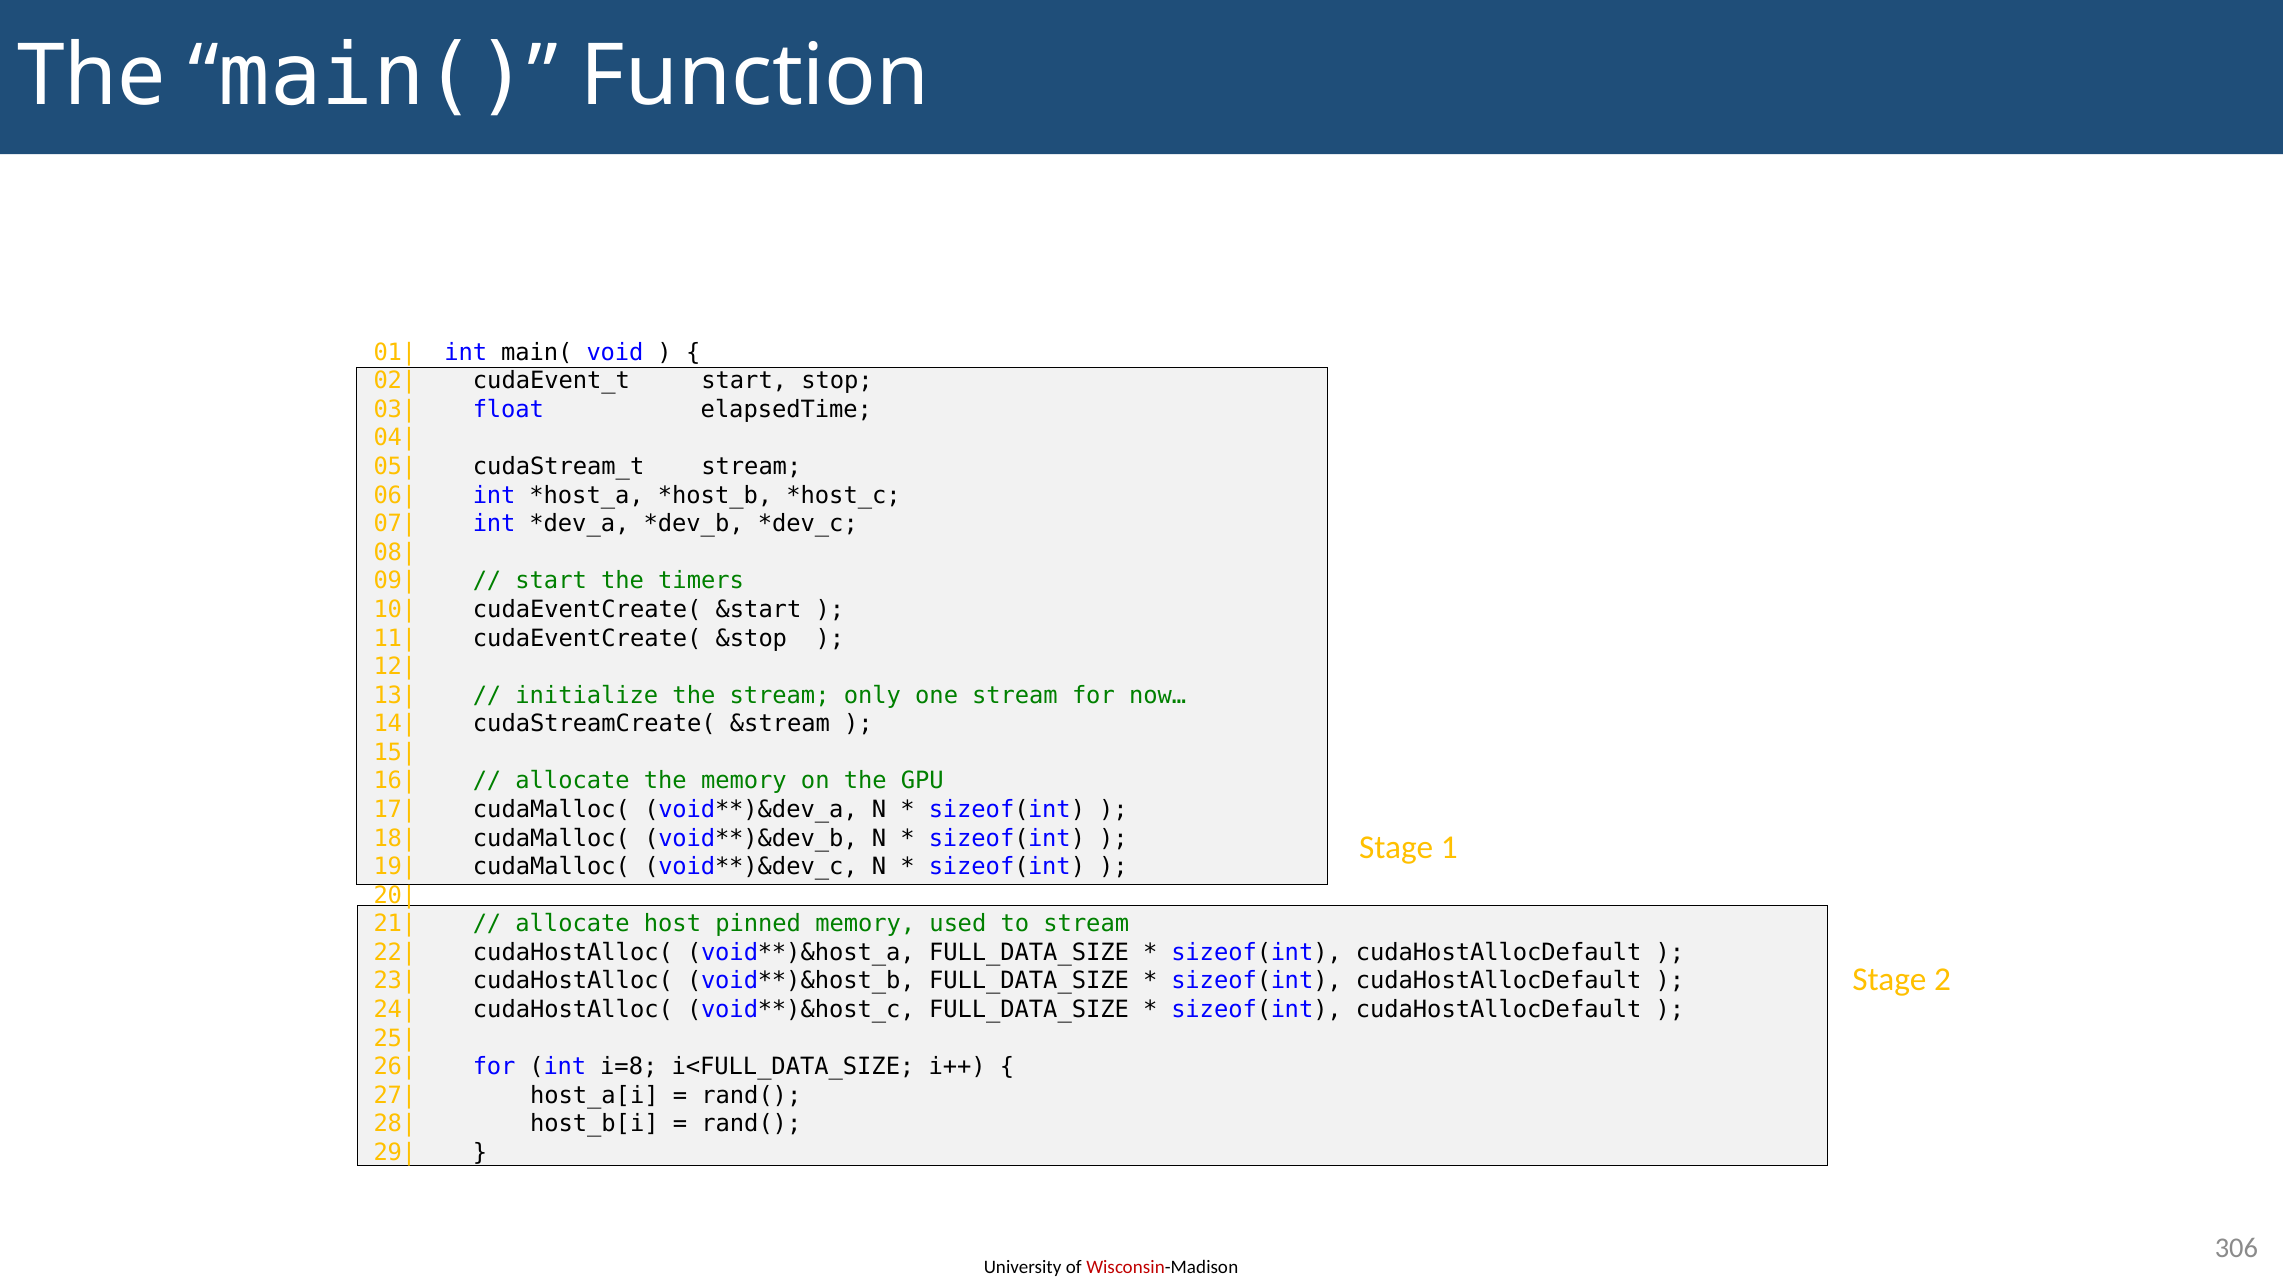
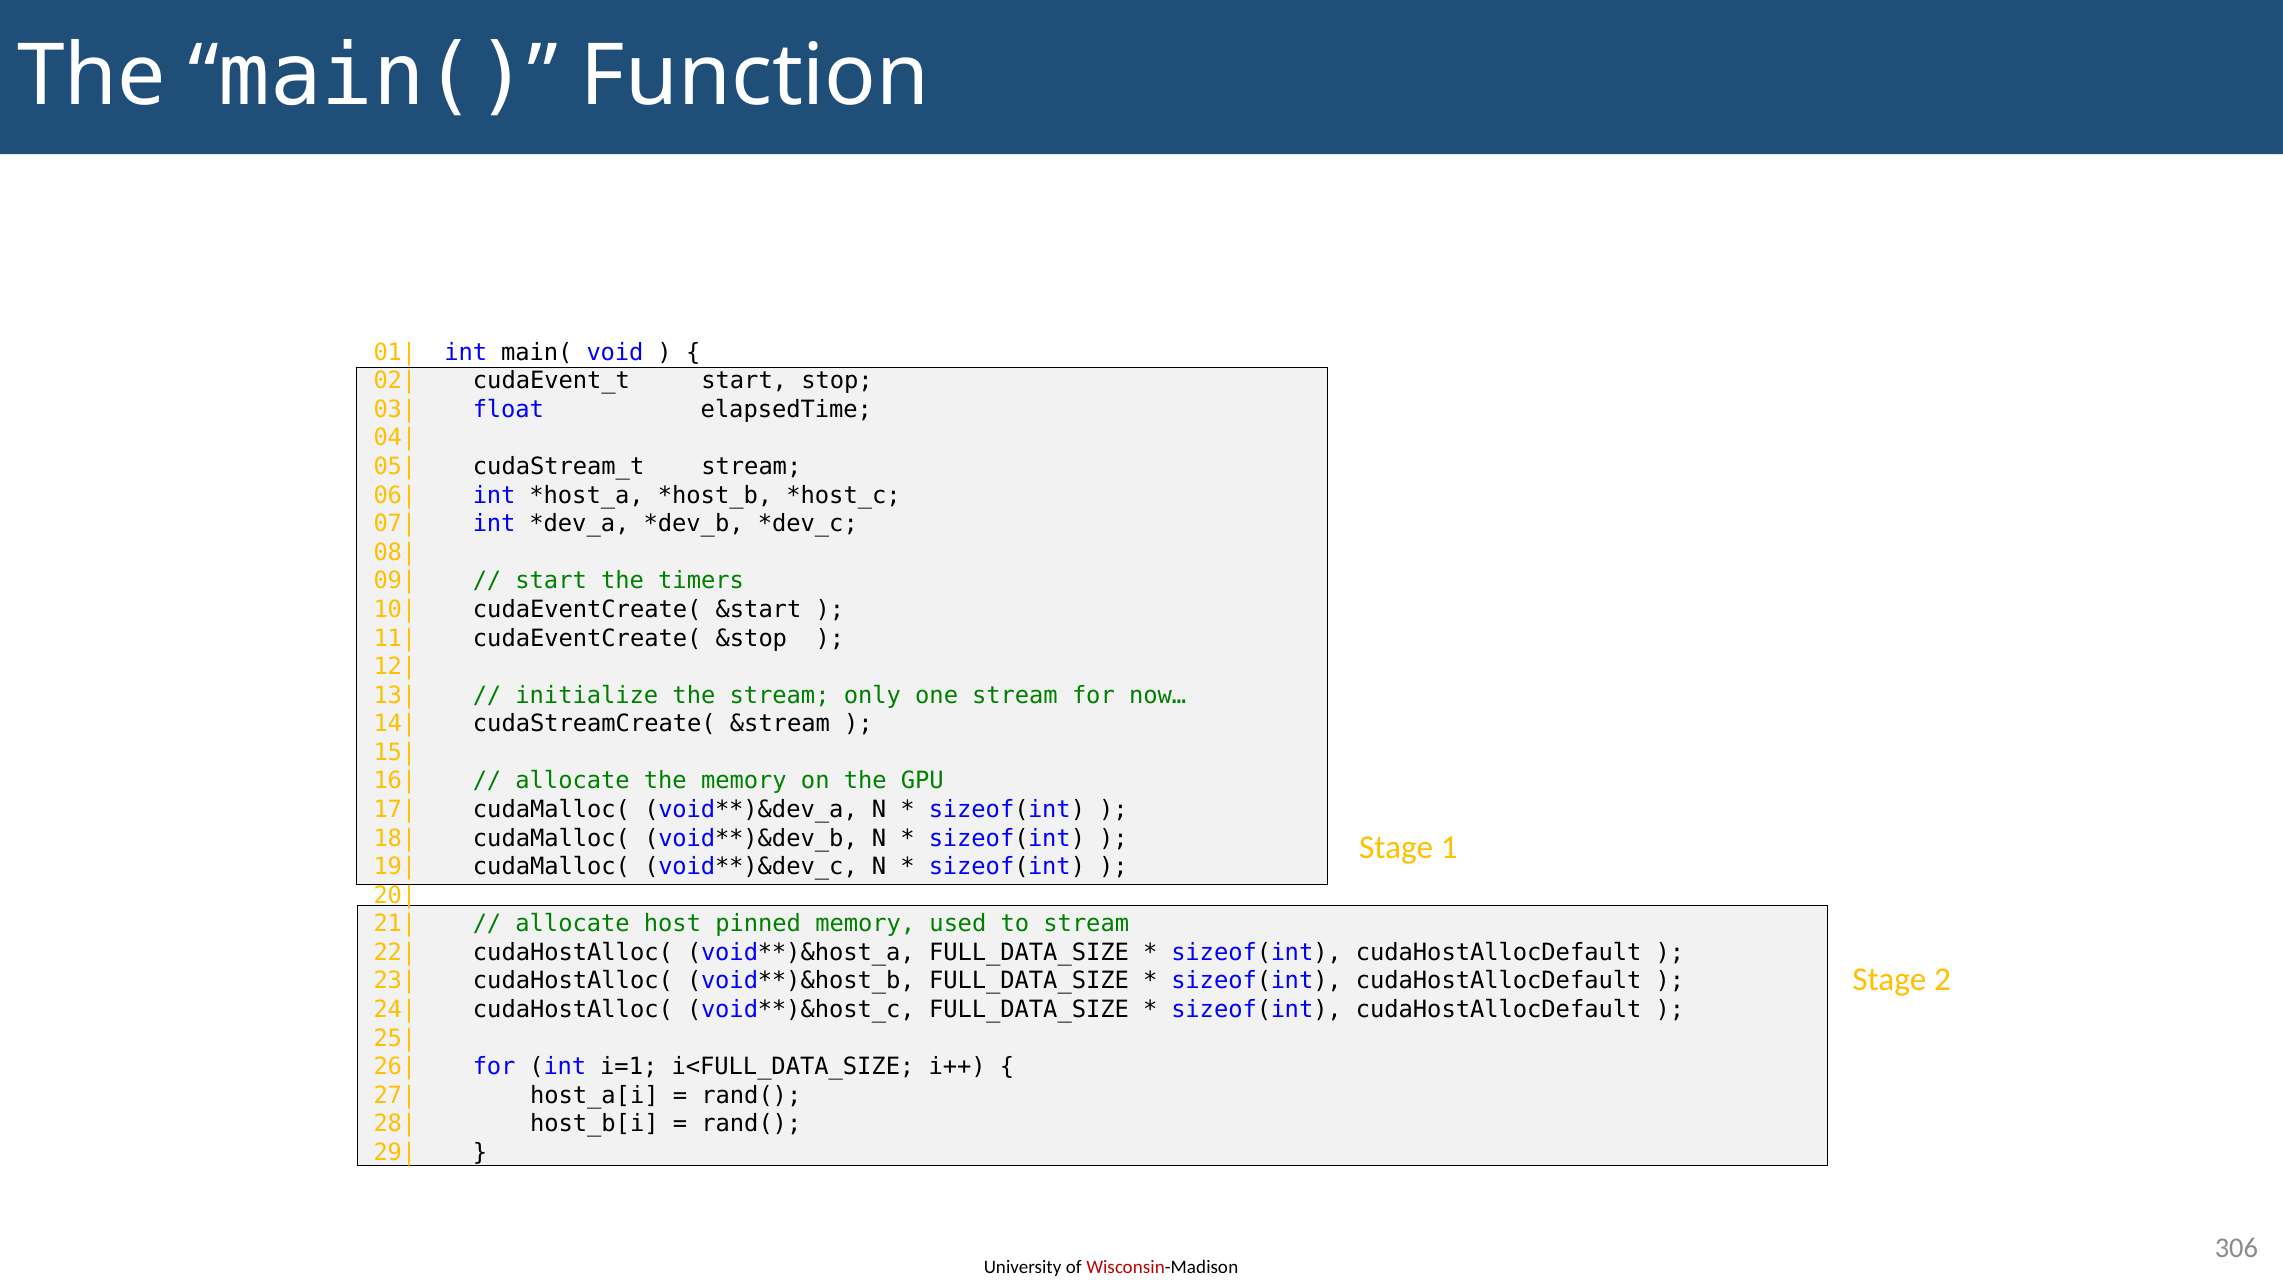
i=8: i=8 -> i=1 (629, 1067)
